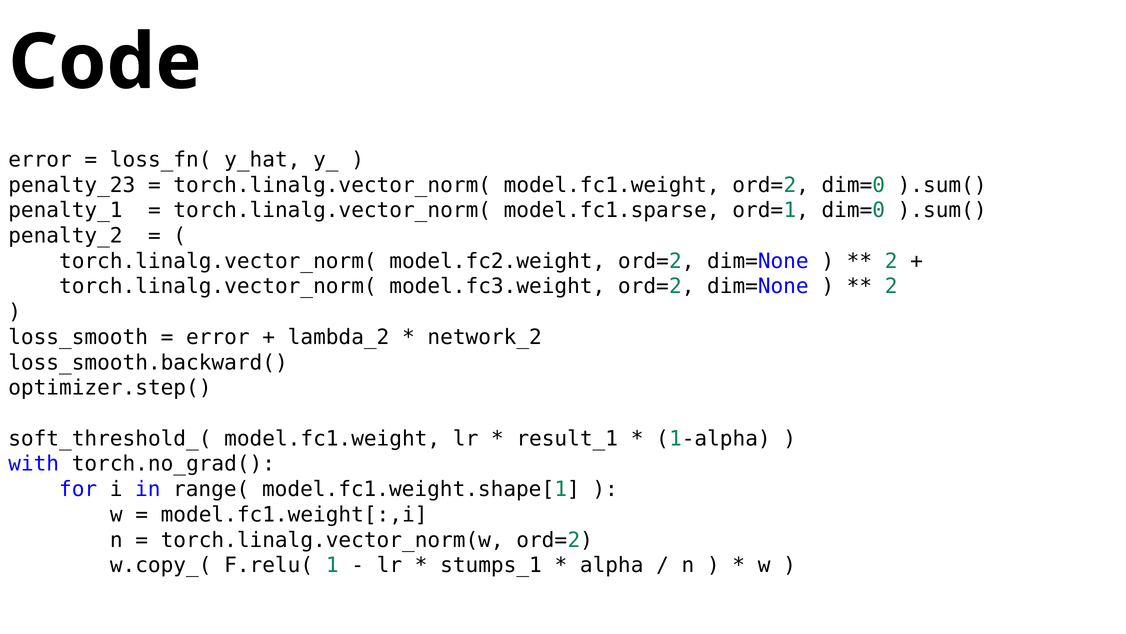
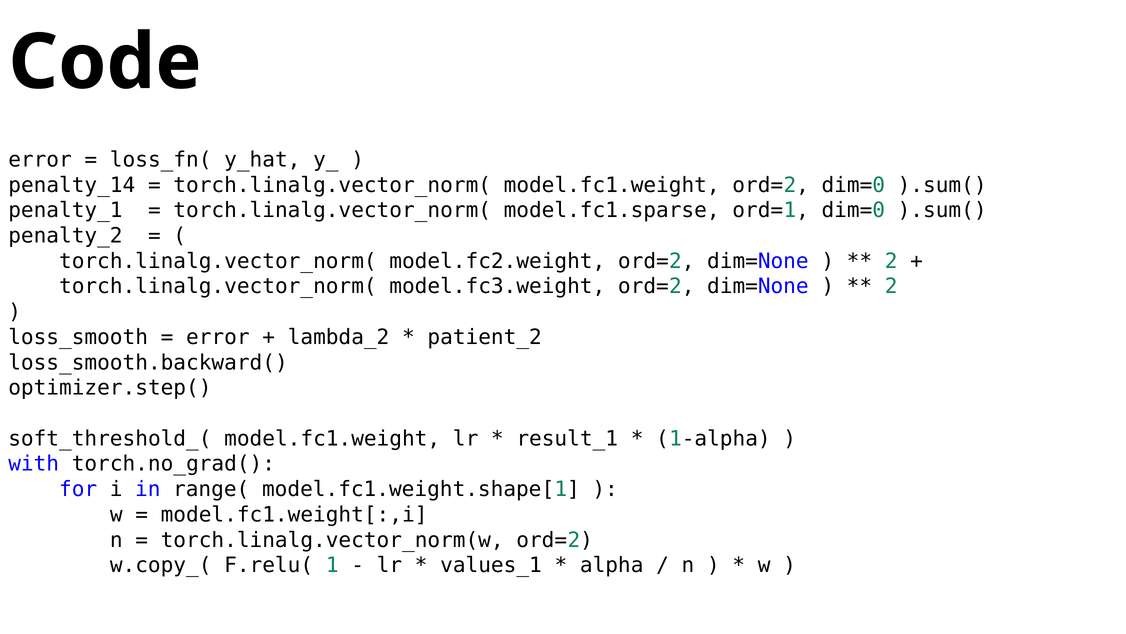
penalty_23: penalty_23 -> penalty_14 (72, 185)
network_2: network_2 -> patient_2 (485, 337)
stumps_1: stumps_1 -> values_1 (491, 565)
